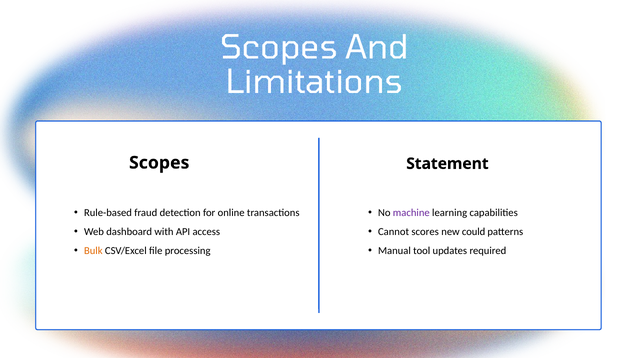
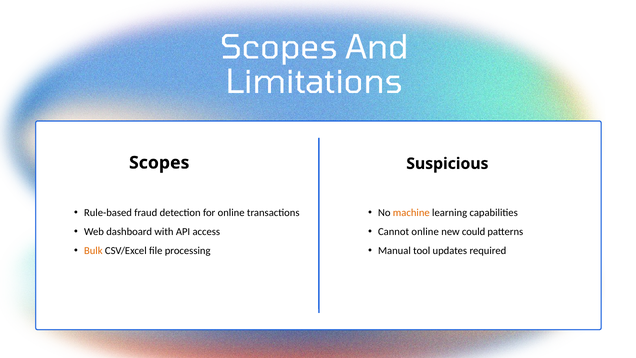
Statement: Statement -> Suspicious (447, 164)
machine colour: purple -> orange (411, 212)
Cannot scores: scores -> online (425, 232)
